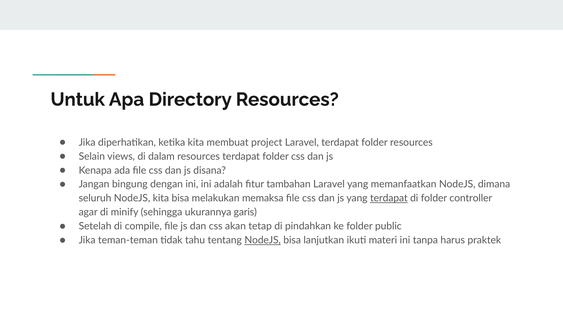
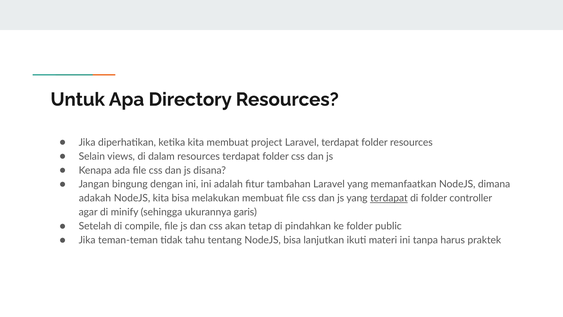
seluruh: seluruh -> adakah (95, 198)
melakukan memaksa: memaksa -> membuat (263, 198)
NodeJS underline: present -> none (263, 240)
